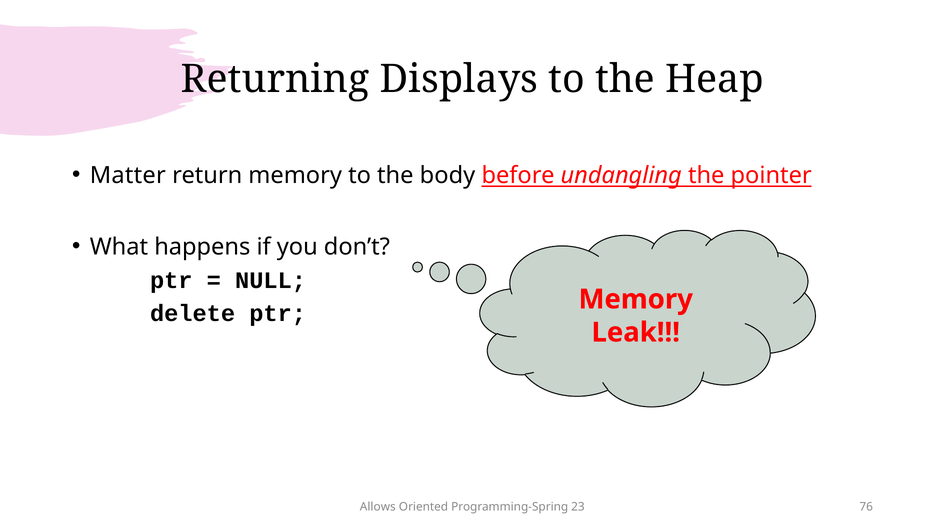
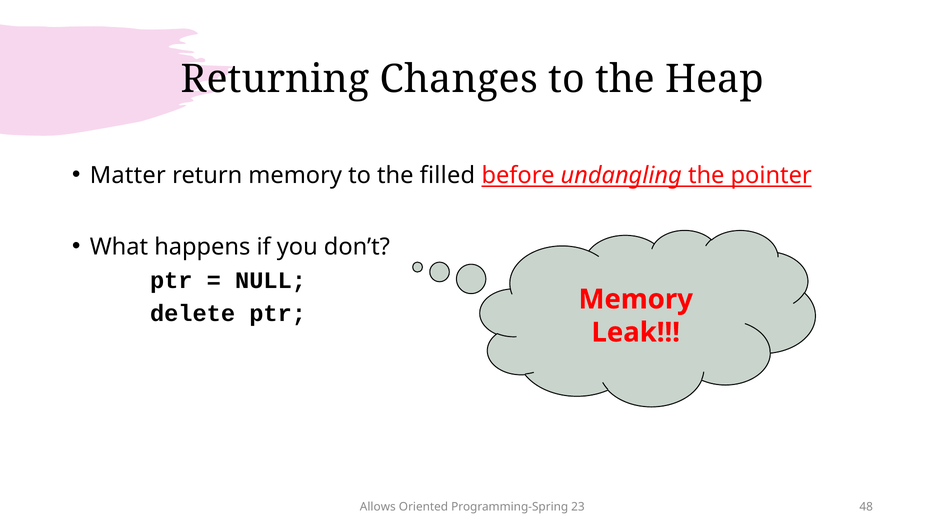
Displays: Displays -> Changes (459, 79)
body: body -> filled (447, 175)
76: 76 -> 48 (866, 507)
